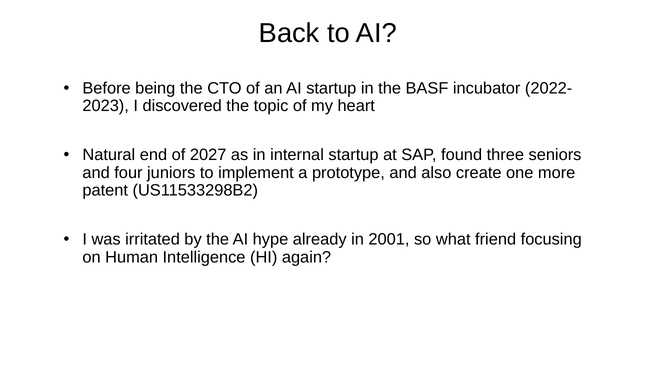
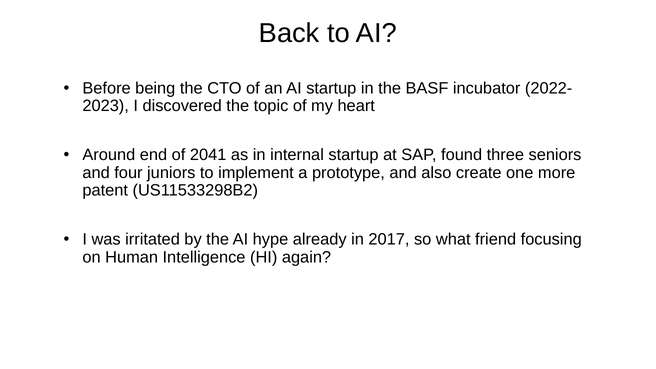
Natural: Natural -> Around (109, 155)
2027: 2027 -> 2041 (208, 155)
2001: 2001 -> 2017 (389, 240)
